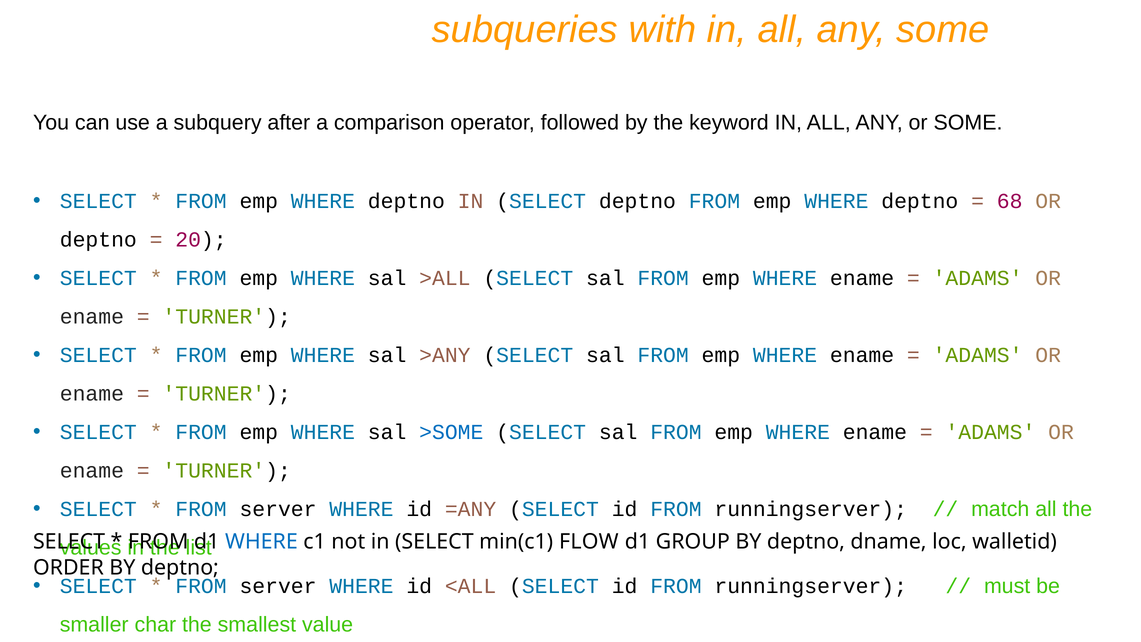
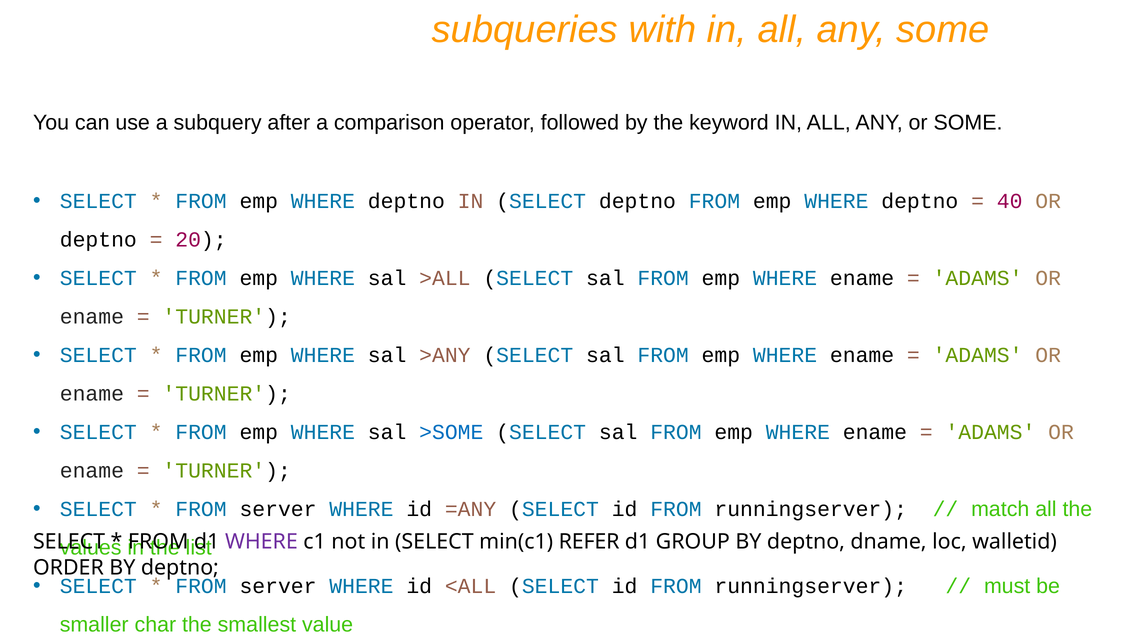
68: 68 -> 40 (1010, 201)
WHERE colour: blue -> purple (261, 542)
FLOW: FLOW -> REFER (589, 542)
